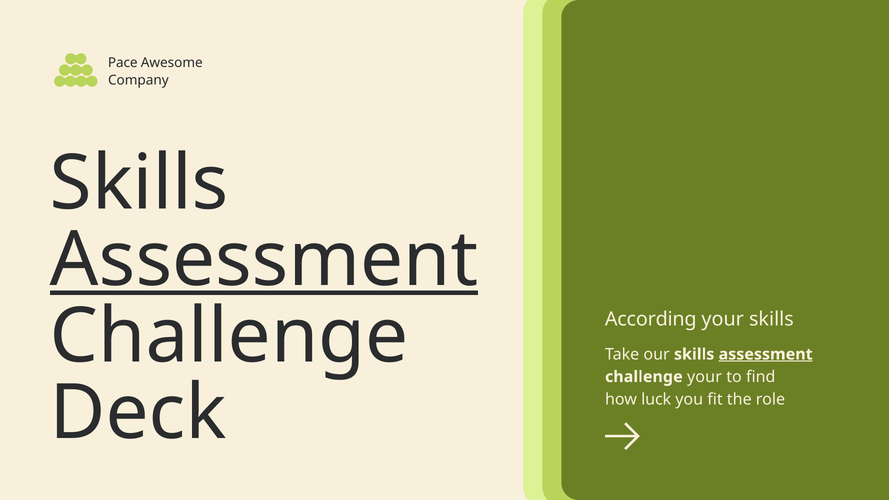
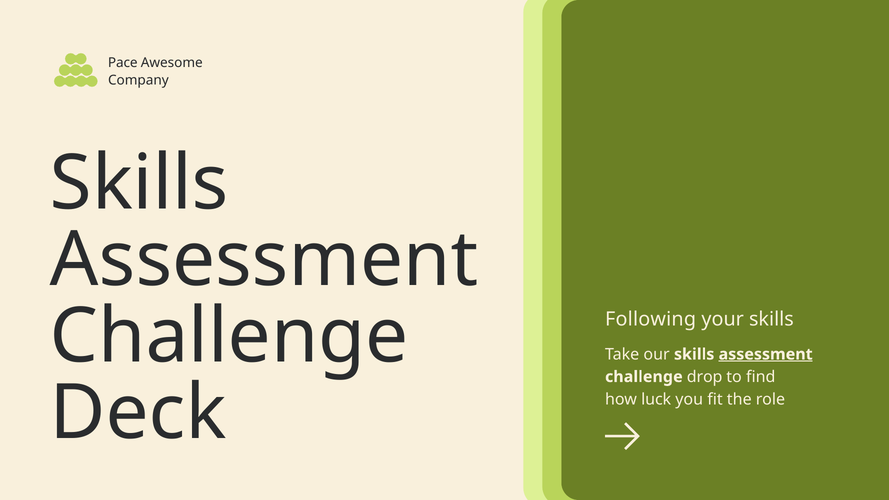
Assessment underline: present -> none (264, 260)
According: According -> Following (651, 319)
challenge your: your -> drop (705, 377)
